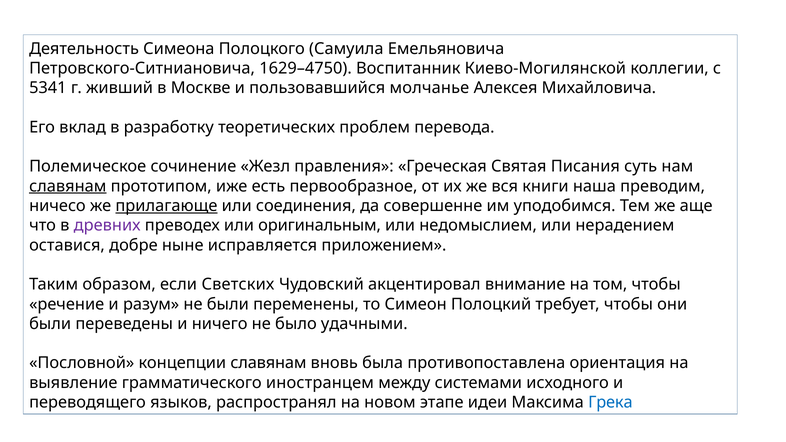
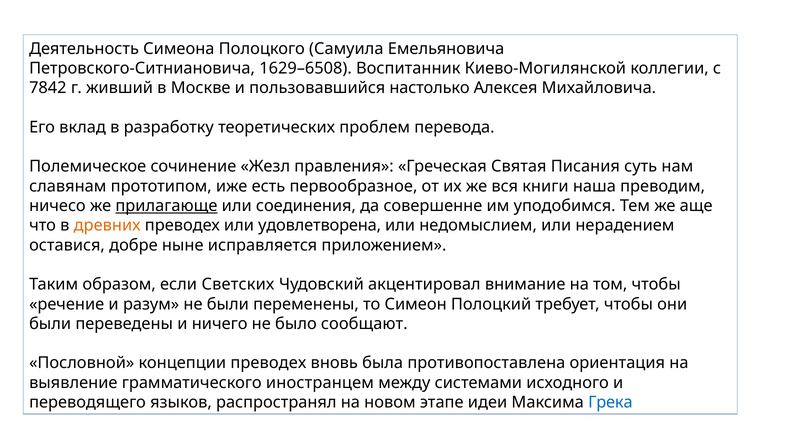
1629–4750: 1629–4750 -> 1629–6508 (306, 68)
5341: 5341 -> 7842 (48, 88)
молчанье: молчанье -> настолько (430, 88)
славянам underline: present -> none (68, 186)
древних colour: purple -> orange (107, 226)
оригинальным: оригинальным -> удовлетворена (320, 226)
удачными: удачными -> сообщают (364, 324)
концепции славянам: славянам -> преводех (268, 363)
